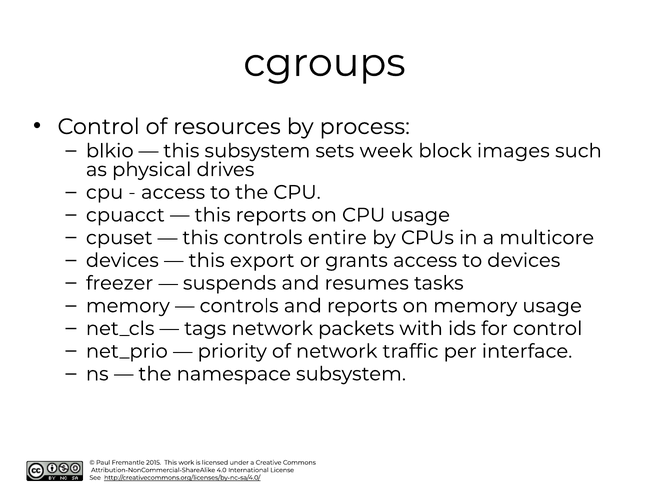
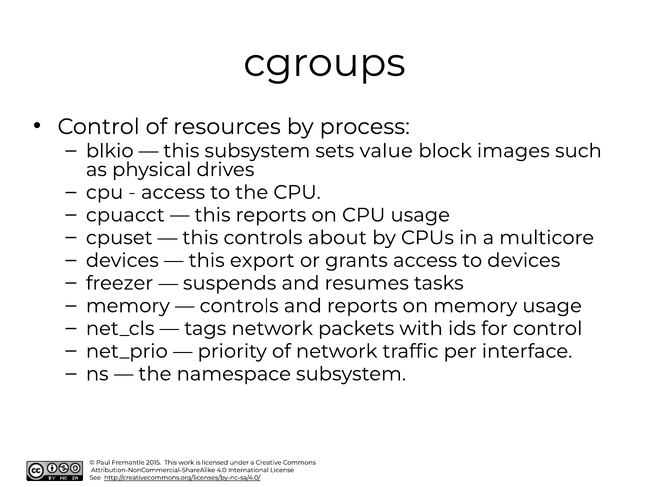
week: week -> value (386, 151)
entire: entire -> about (337, 238)
